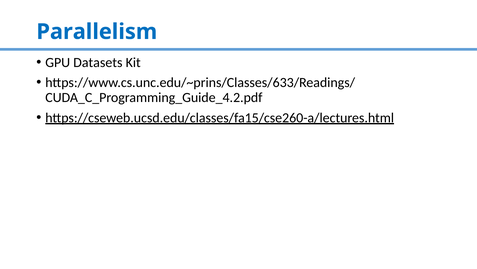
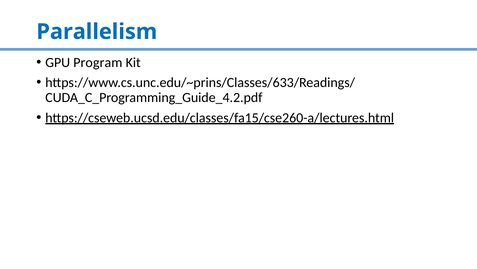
Datasets: Datasets -> Program (98, 62)
